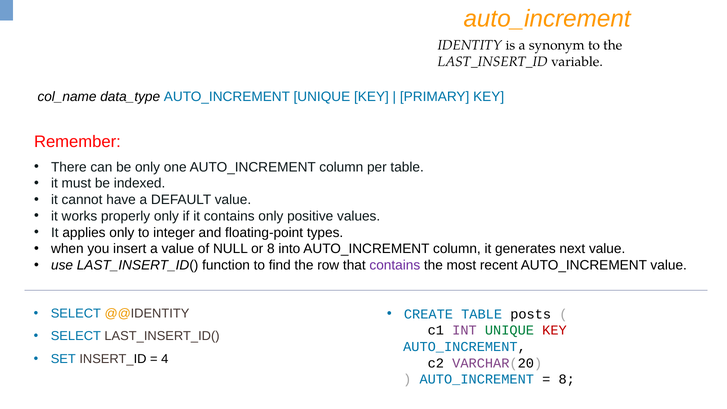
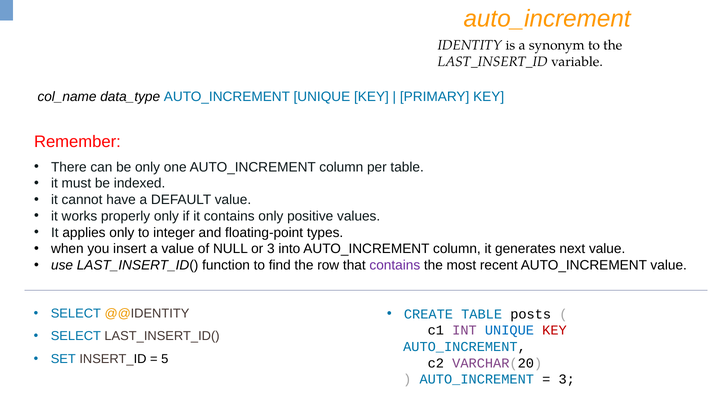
or 8: 8 -> 3 (271, 249)
UNIQUE colour: green -> blue (509, 330)
4: 4 -> 5 (165, 359)
8: 8 -> 3 (567, 379)
